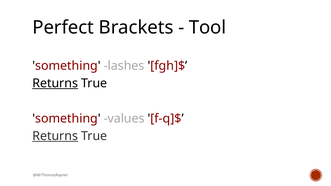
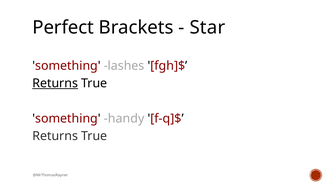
Tool: Tool -> Star (207, 28)
values: values -> handy (124, 119)
Returns underline: present -> none (55, 136)
